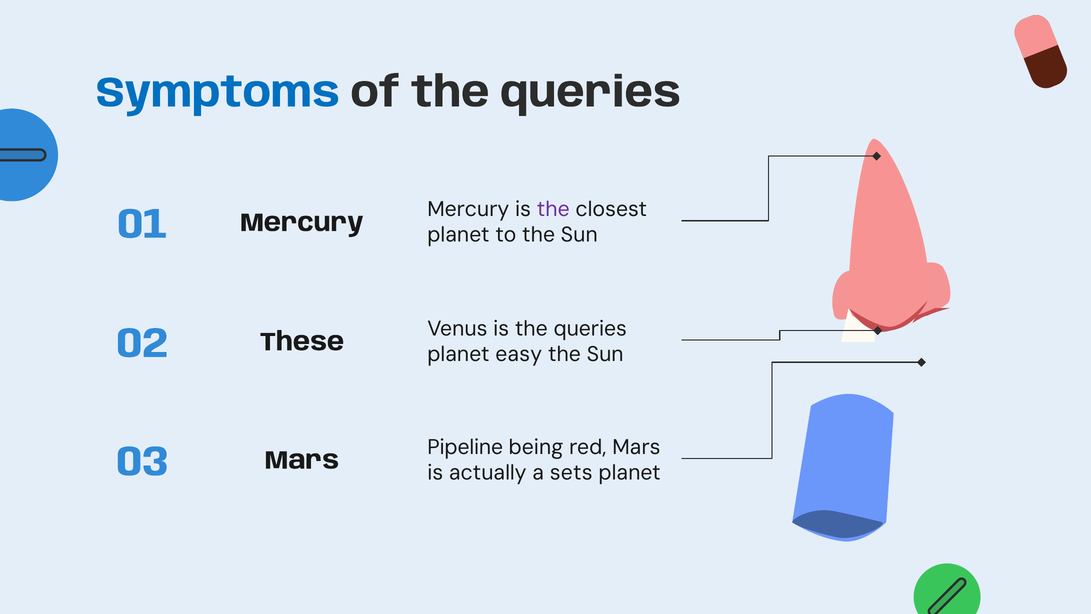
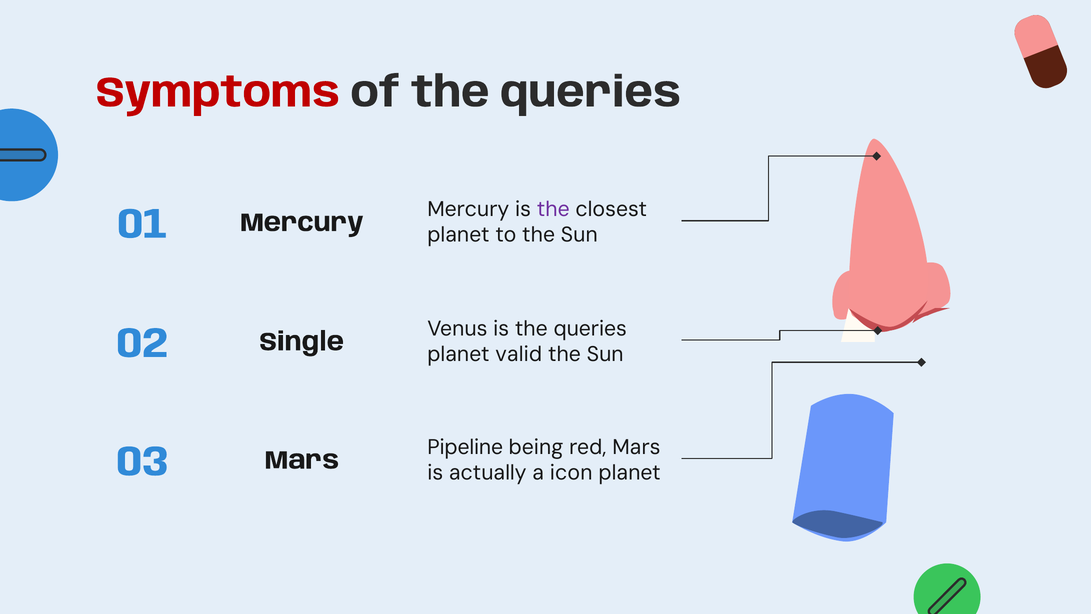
Symptoms colour: blue -> red (218, 92)
These: These -> Single (302, 342)
easy: easy -> valid (519, 354)
sets: sets -> icon (571, 472)
